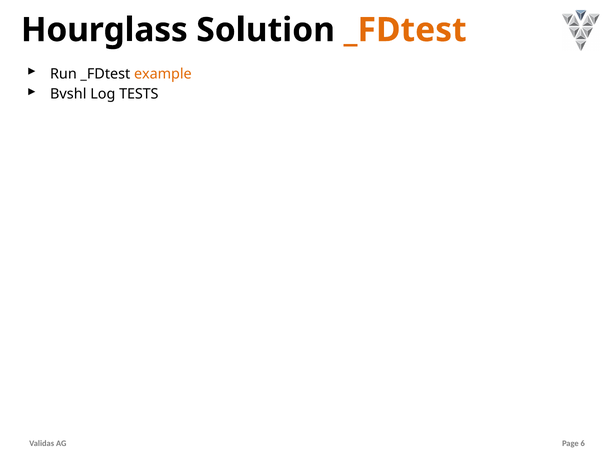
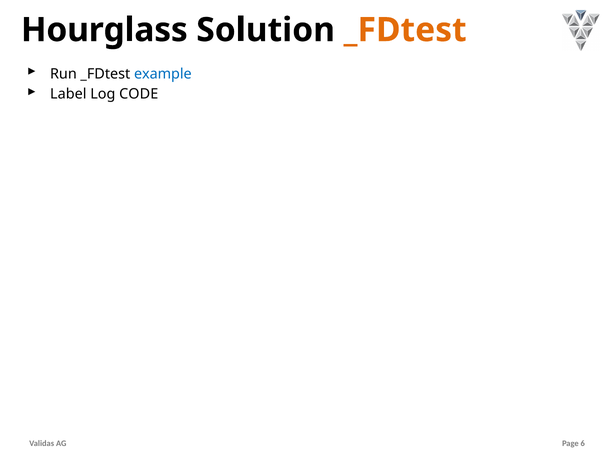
example colour: orange -> blue (163, 74)
Bvshl: Bvshl -> Label (68, 94)
TESTS: TESTS -> CODE (139, 94)
